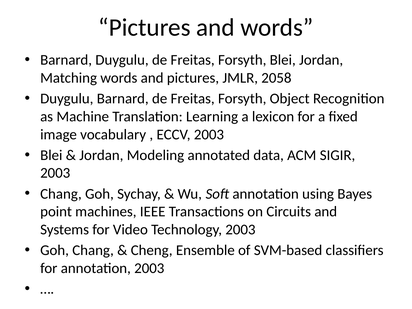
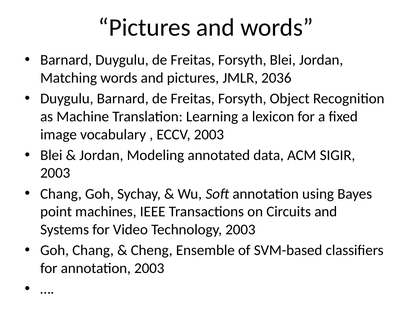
2058: 2058 -> 2036 (276, 78)
